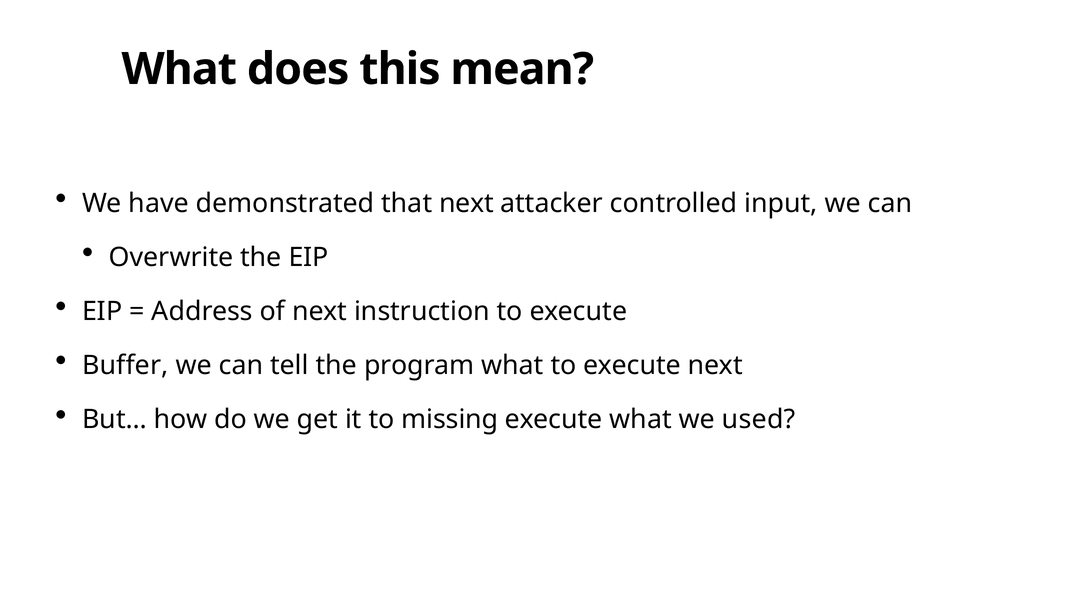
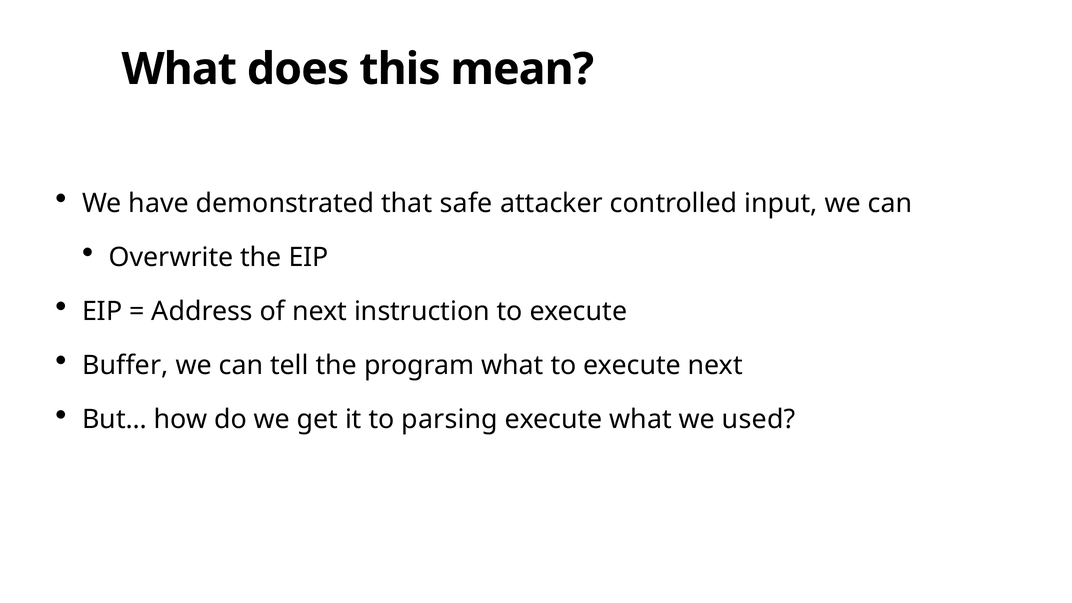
that next: next -> safe (466, 203)
missing: missing -> parsing (450, 420)
